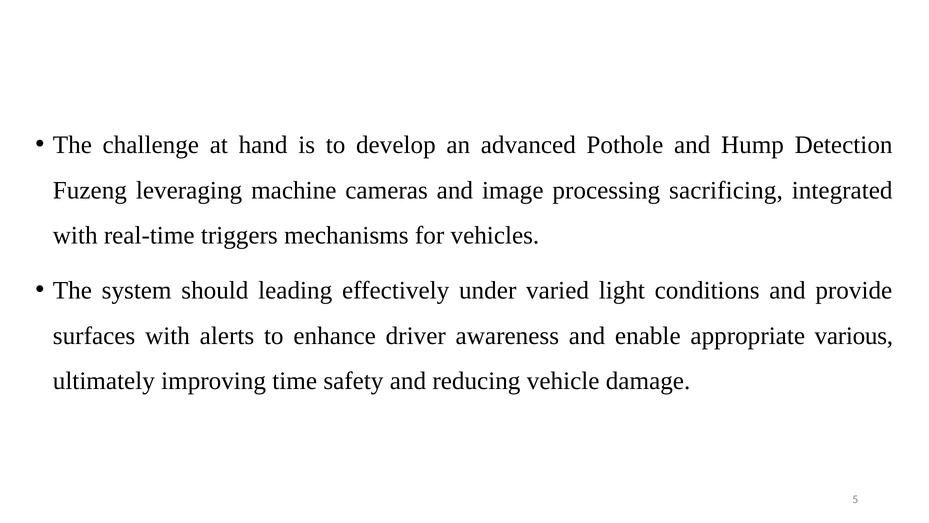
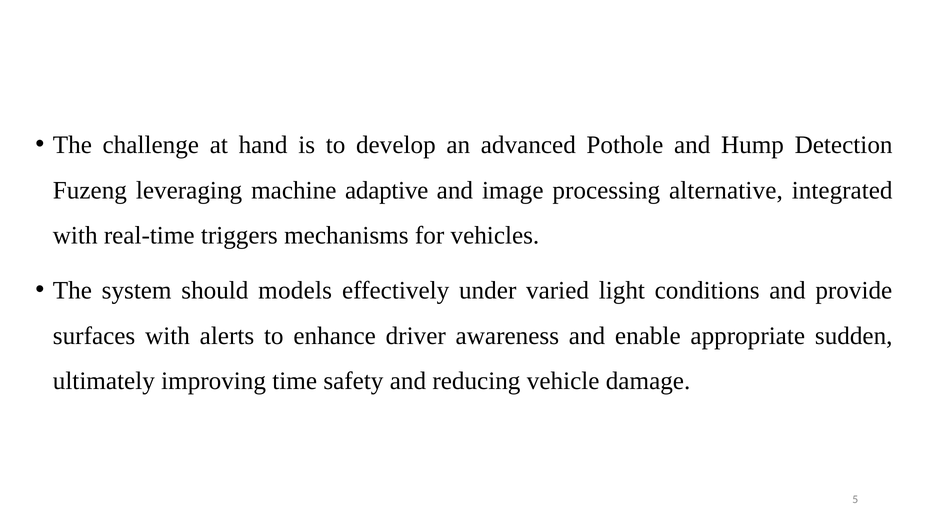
cameras: cameras -> adaptive (387, 190)
sacrificing: sacrificing -> alternative (726, 190)
leading: leading -> models (295, 290)
various: various -> sudden (854, 336)
